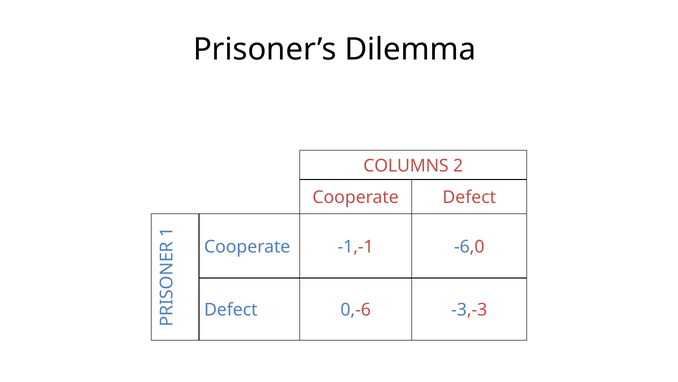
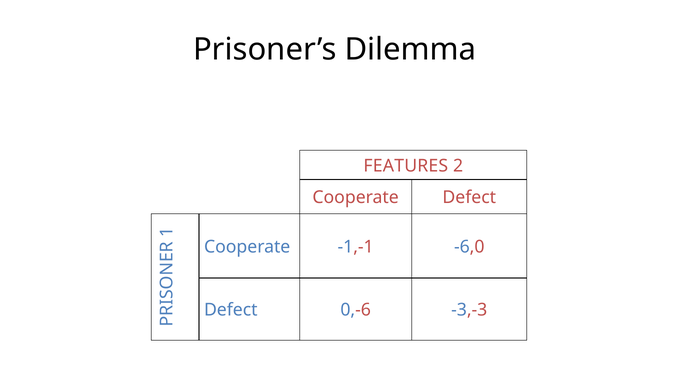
COLUMNS: COLUMNS -> FEATURES (406, 166)
